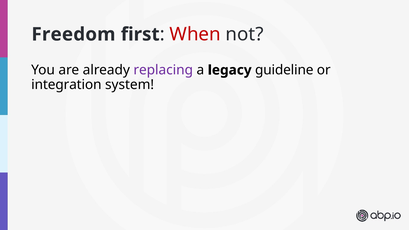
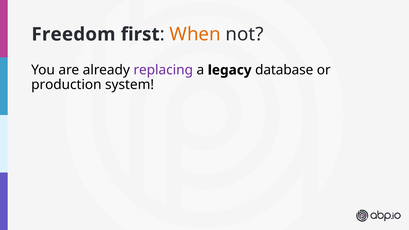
When colour: red -> orange (195, 34)
guideline: guideline -> database (284, 70)
integration: integration -> production (66, 85)
